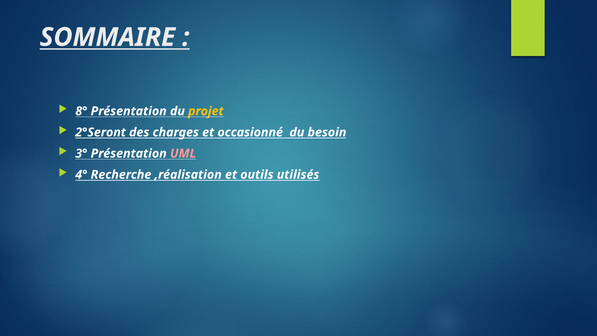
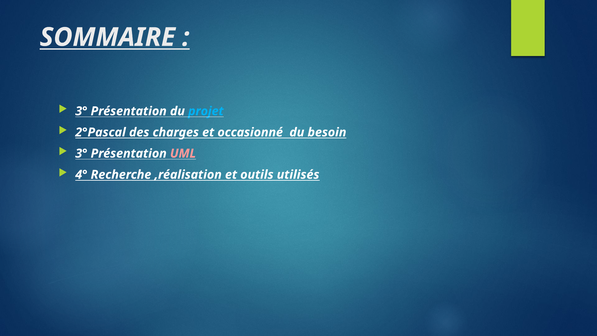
8°: 8° -> 3° (81, 111)
projet colour: yellow -> light blue (206, 111)
2°Seront: 2°Seront -> 2°Pascal (101, 132)
